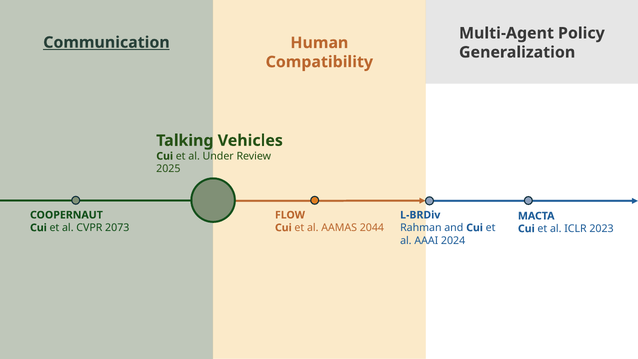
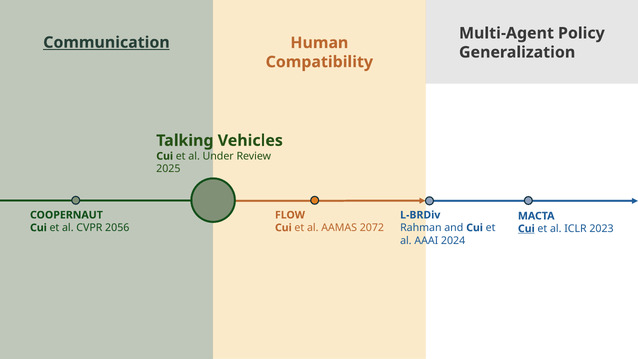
2073: 2073 -> 2056 (117, 228)
2044: 2044 -> 2072 (372, 228)
Cui underline: none -> present (526, 229)
